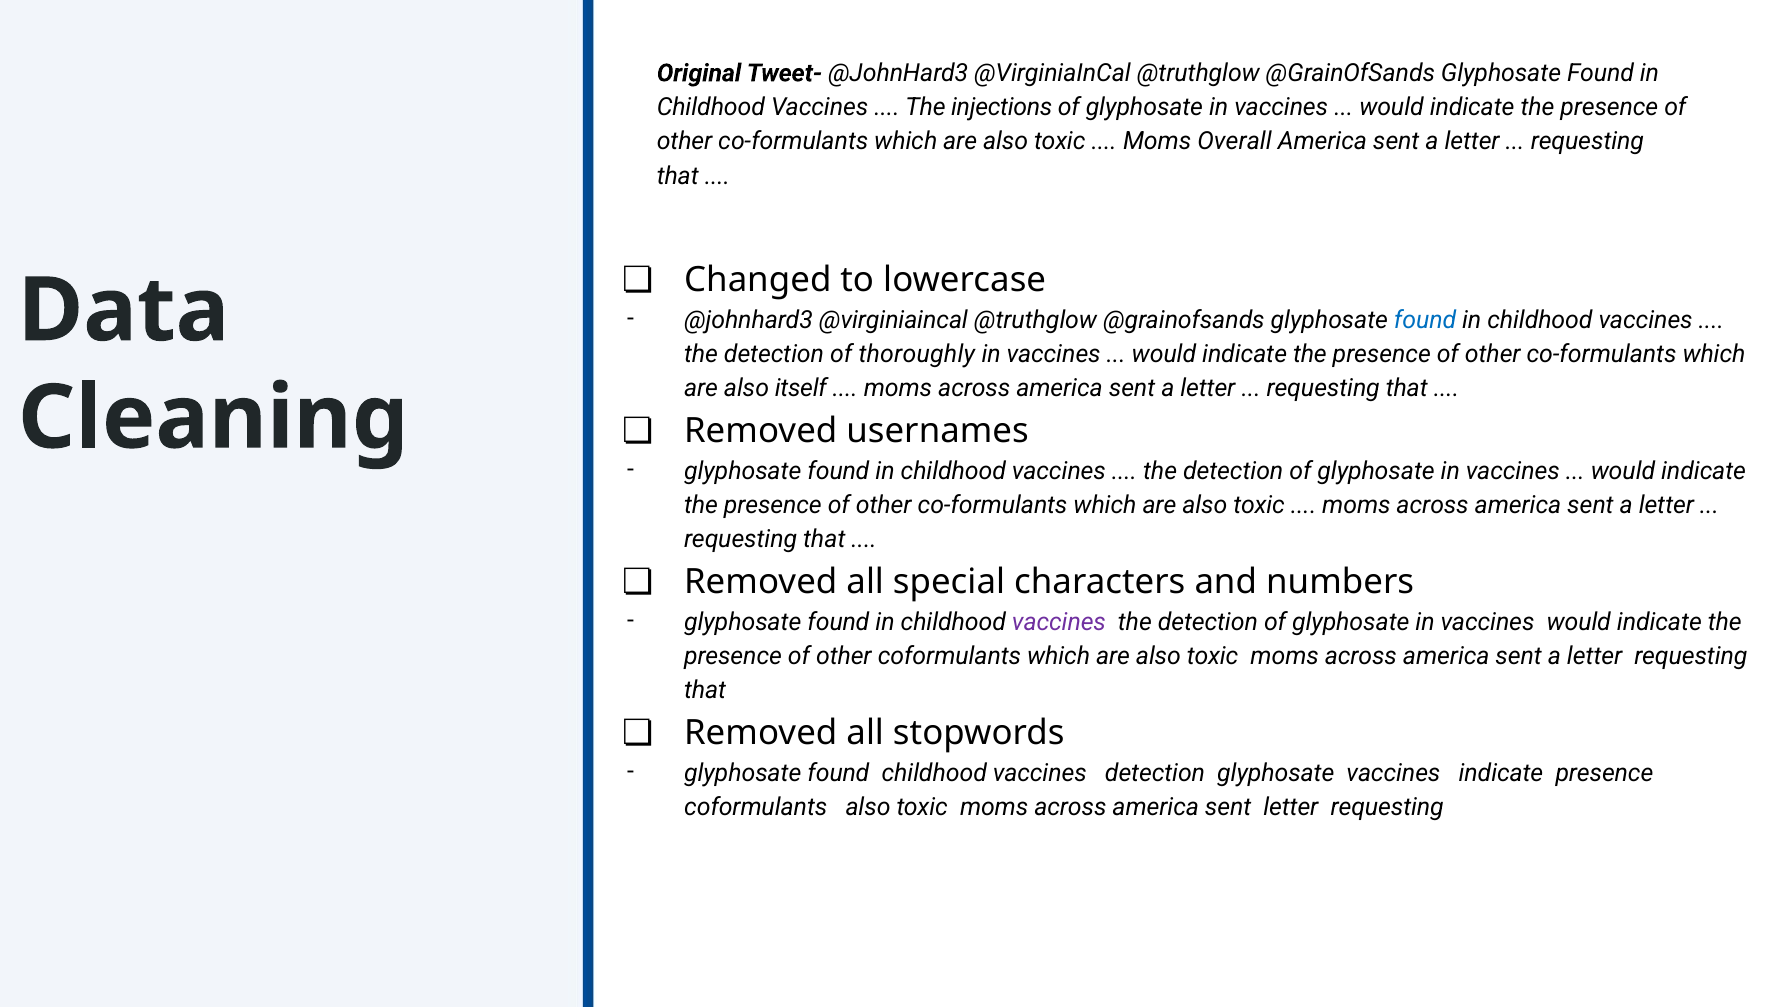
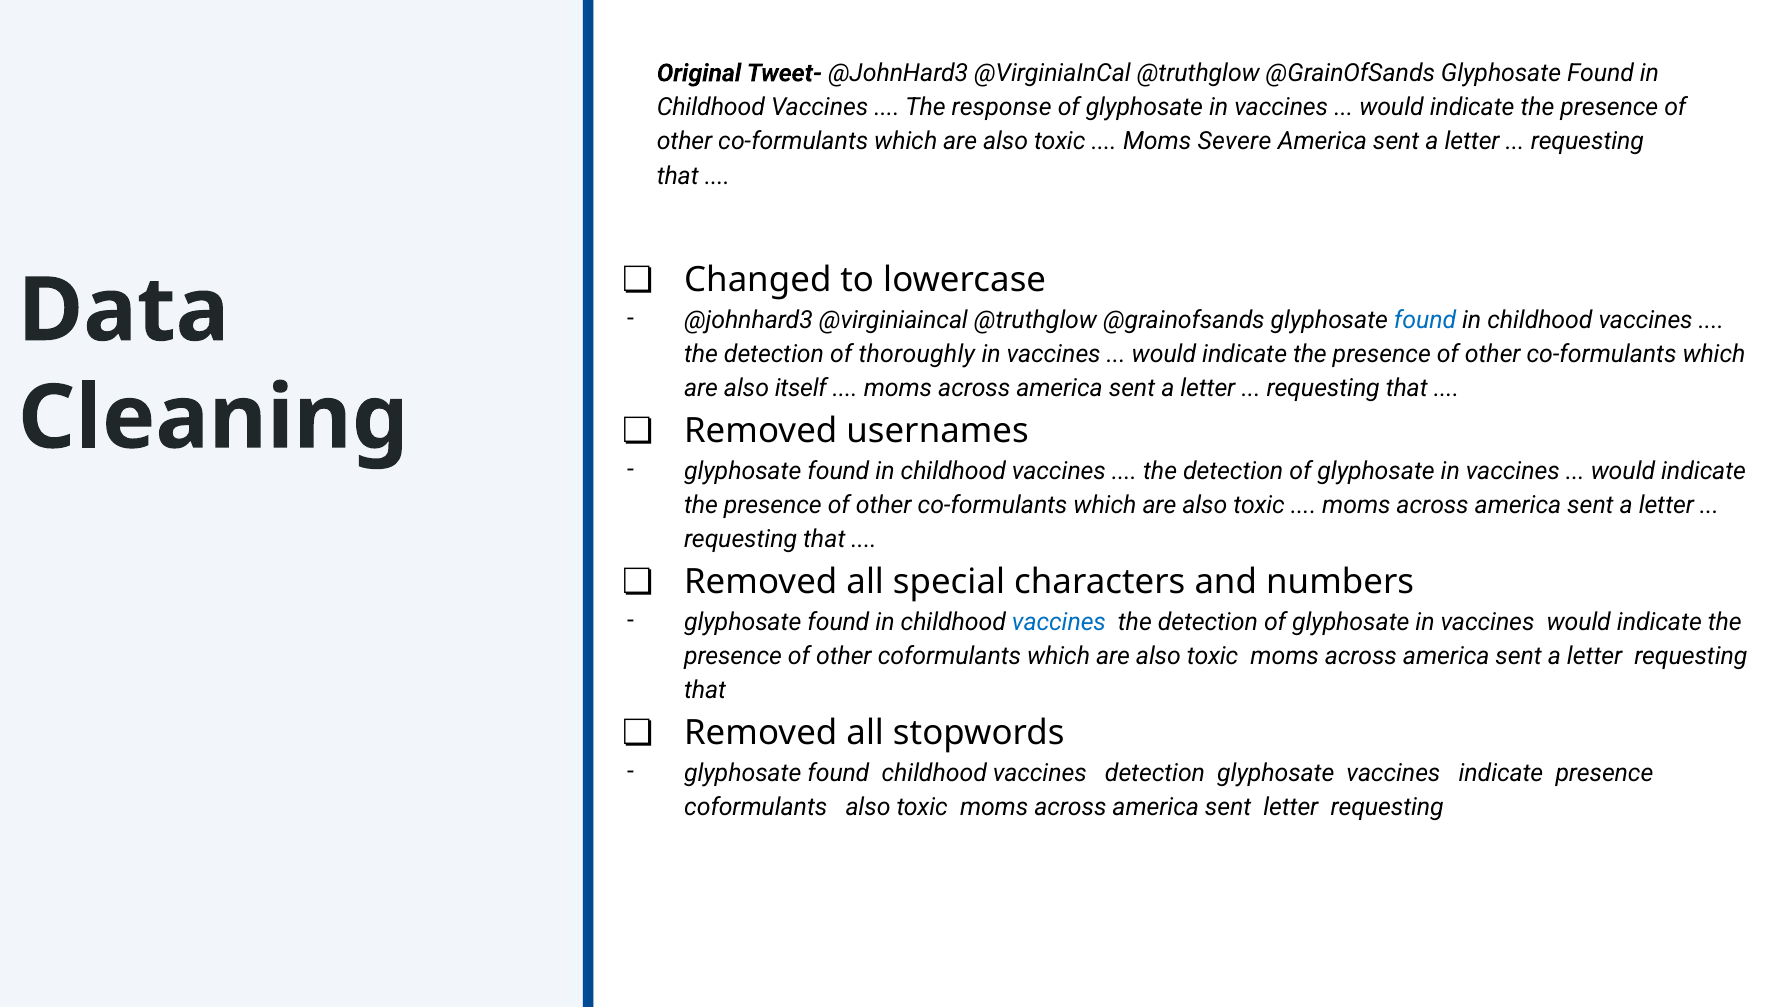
injections: injections -> response (1002, 107)
Overall: Overall -> Severe (1234, 142)
vaccines colour: purple -> blue (1059, 622)
